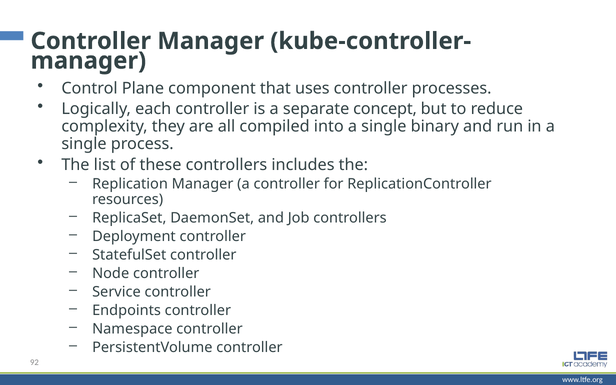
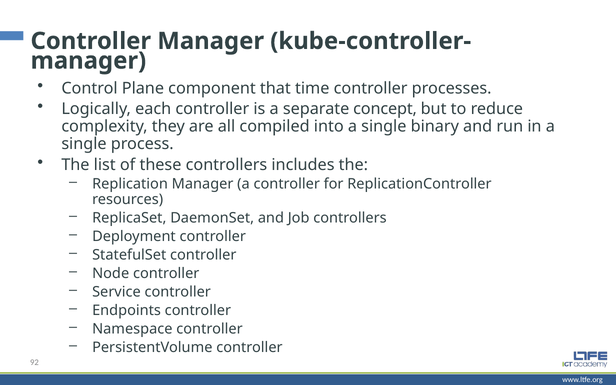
uses: uses -> time (312, 88)
